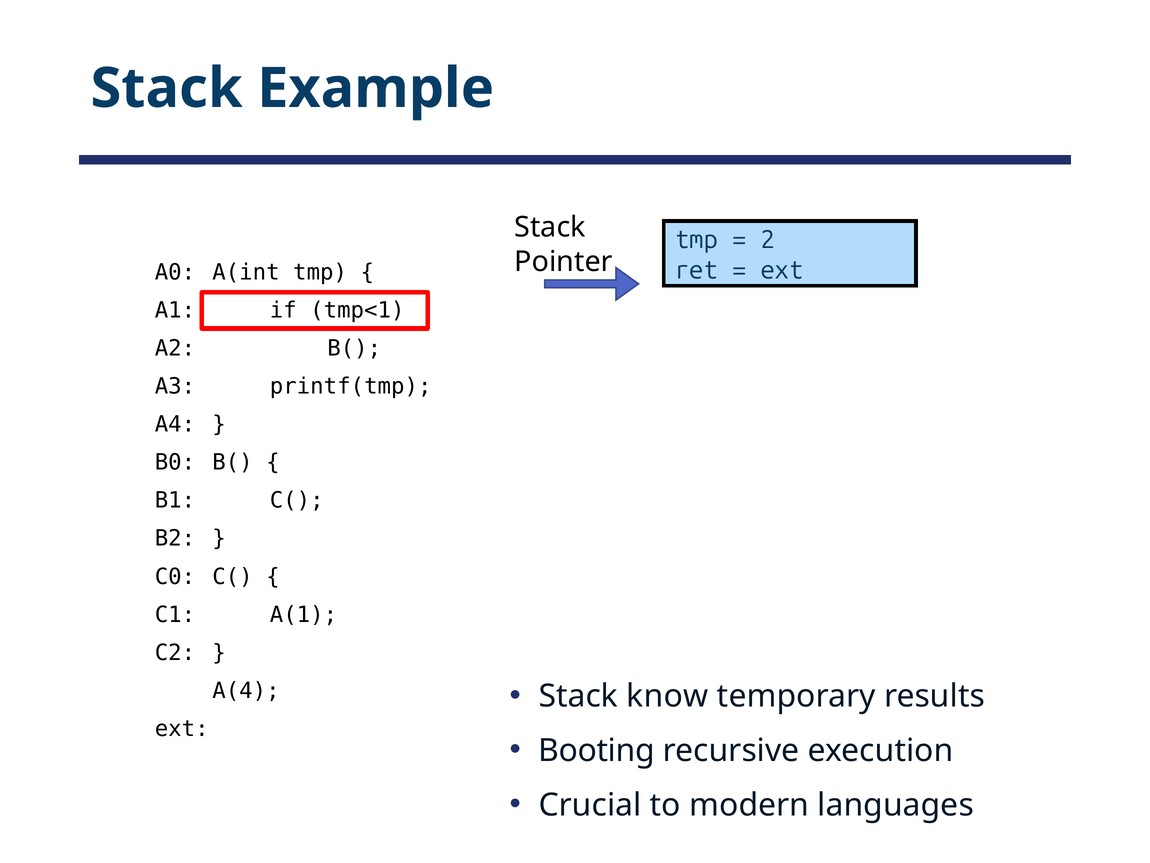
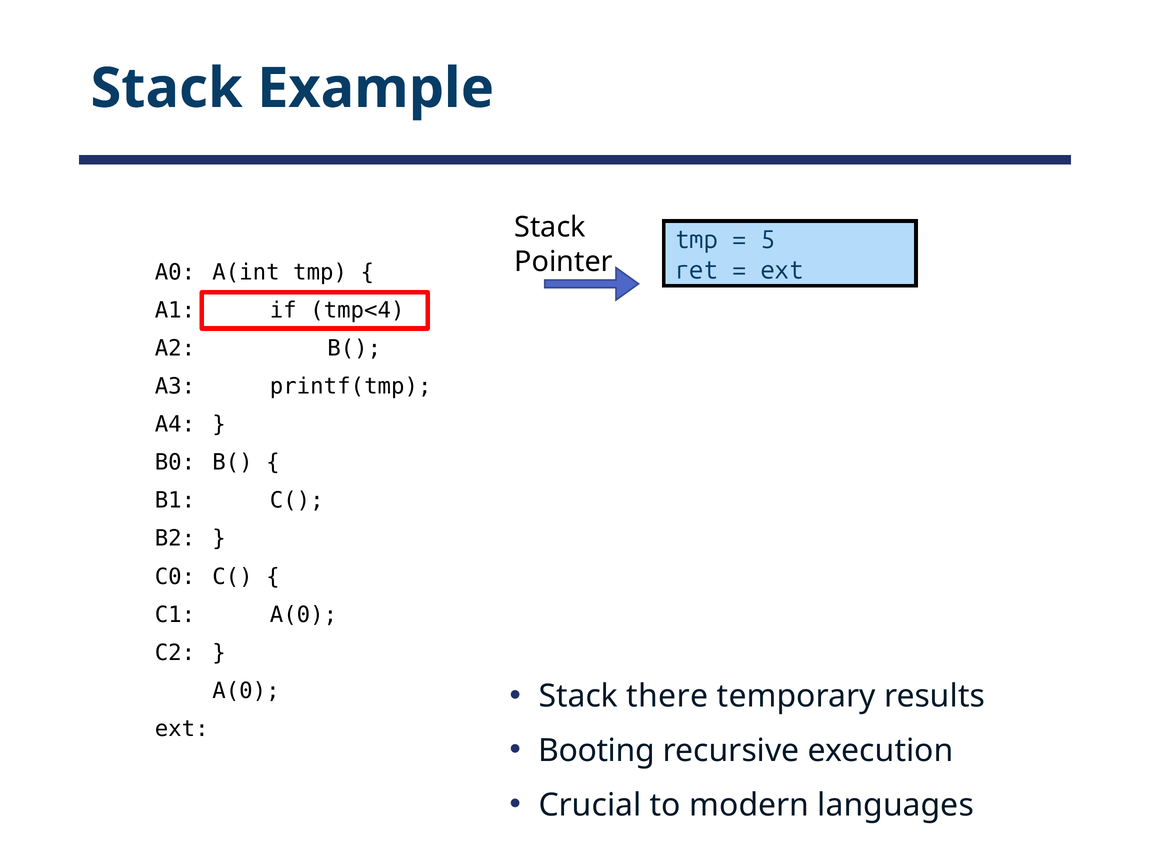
2: 2 -> 5 (768, 240)
tmp<1: tmp<1 -> tmp<4 (357, 310)
C1 A(1: A(1 -> A(0 (303, 614)
know: know -> there (667, 696)
A(4: A(4 -> A(0 (246, 690)
